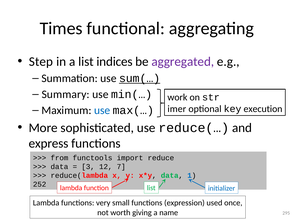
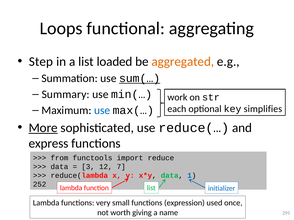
Times: Times -> Loops (61, 28)
indices: indices -> loaded (115, 62)
aggregated colour: purple -> orange (183, 62)
imer: imer -> each (177, 109)
execution: execution -> simplifies (263, 109)
More underline: none -> present (43, 128)
